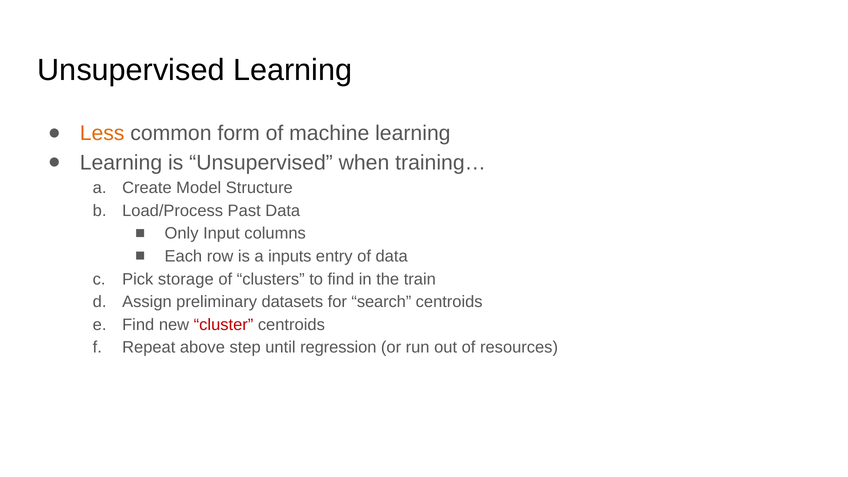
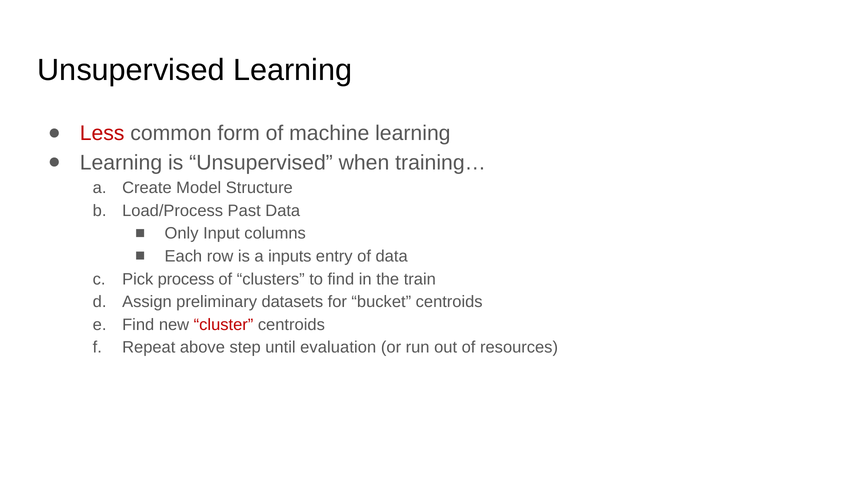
Less colour: orange -> red (102, 133)
storage: storage -> process (186, 279)
search: search -> bucket (381, 302)
regression: regression -> evaluation (338, 348)
